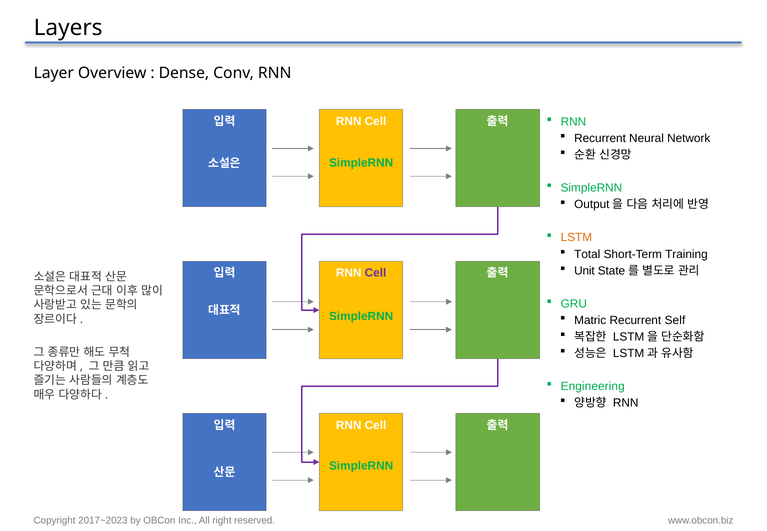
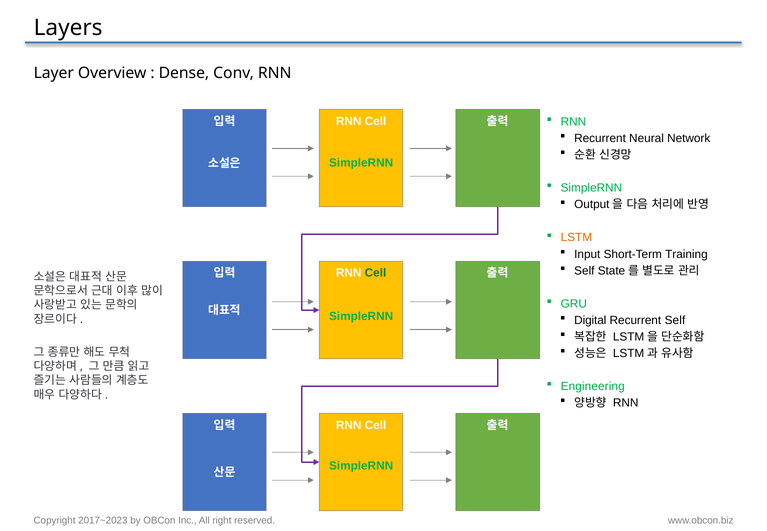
Total: Total -> Input (587, 254)
Unit: Unit -> Self (584, 271)
Cell colour: purple -> green (376, 273)
Matric: Matric -> Digital (590, 320)
